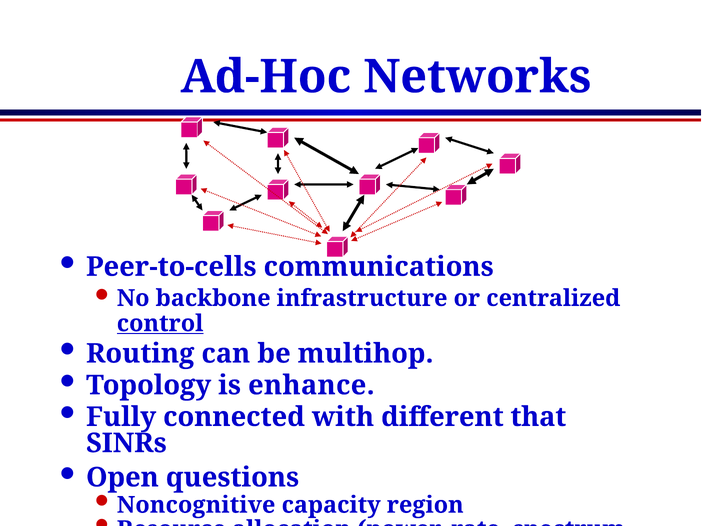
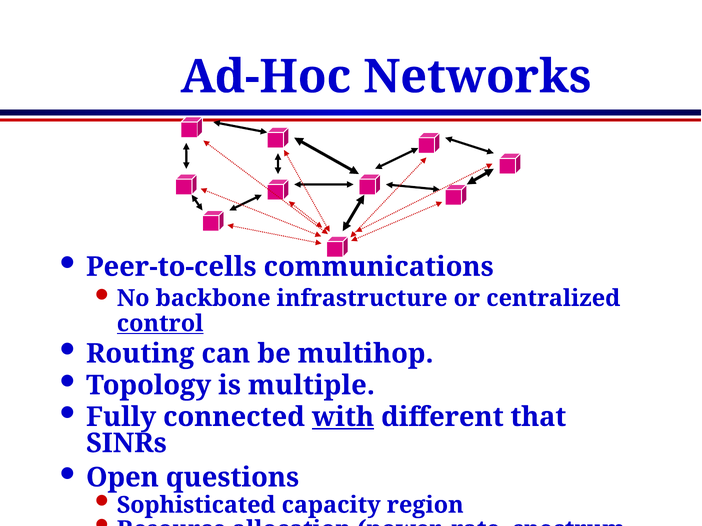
enhance: enhance -> multiple (311, 386)
with underline: none -> present (343, 417)
Noncognitive: Noncognitive -> Sophisticated (196, 505)
